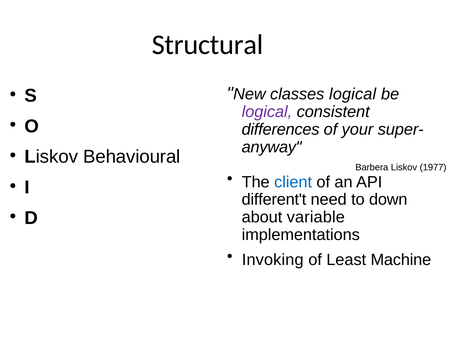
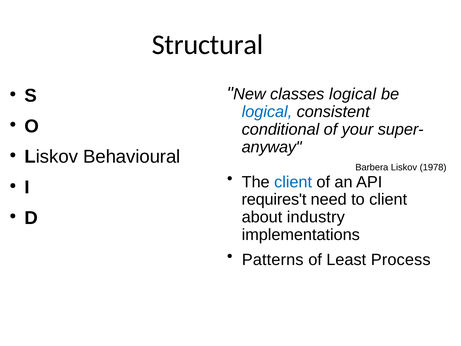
logical colour: purple -> blue (267, 112)
differences: differences -> conditional (280, 129)
1977: 1977 -> 1978 (433, 167)
different't: different't -> requires't (274, 199)
to down: down -> client (388, 199)
variable: variable -> industry (316, 217)
Invoking: Invoking -> Patterns (273, 260)
Machine: Machine -> Process (401, 260)
